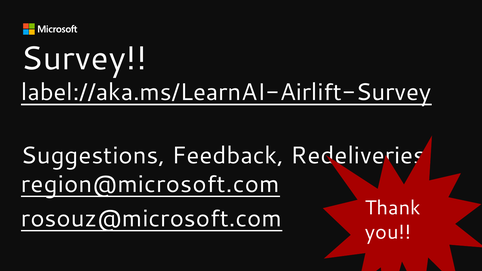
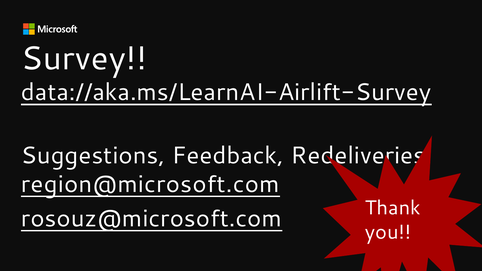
label://aka.ms/LearnAI-Airlift-Survey: label://aka.ms/LearnAI-Airlift-Survey -> data://aka.ms/LearnAI-Airlift-Survey (226, 92)
